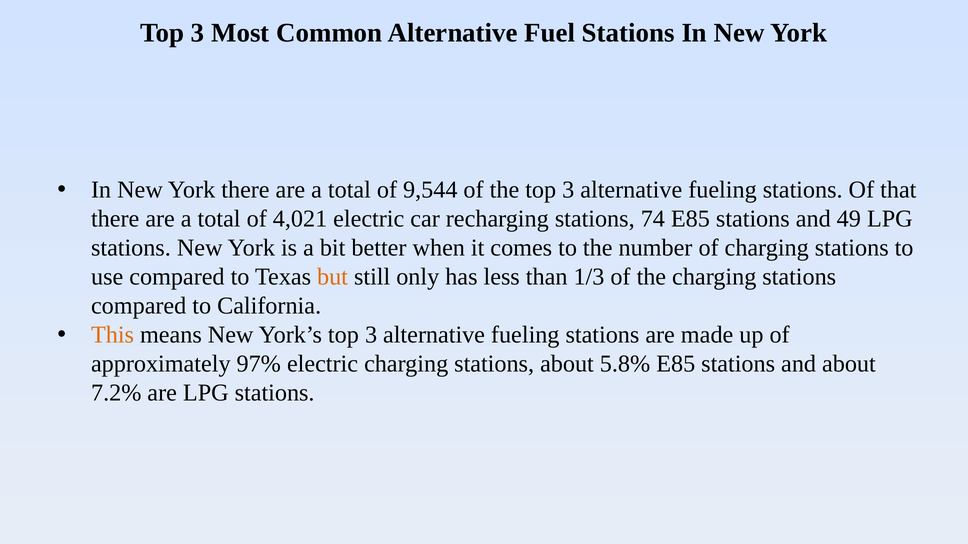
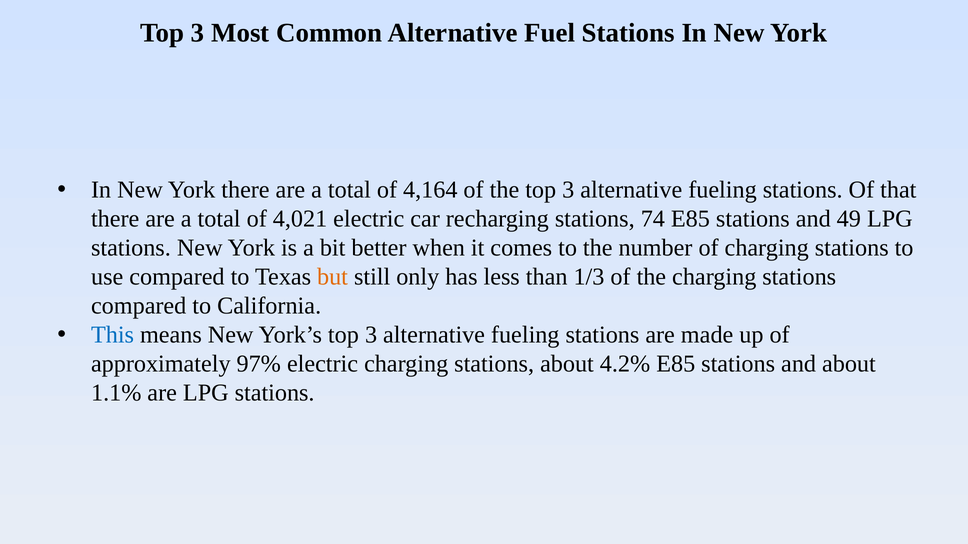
9,544: 9,544 -> 4,164 (430, 190)
This colour: orange -> blue (113, 335)
5.8%: 5.8% -> 4.2% (625, 364)
7.2%: 7.2% -> 1.1% (116, 393)
